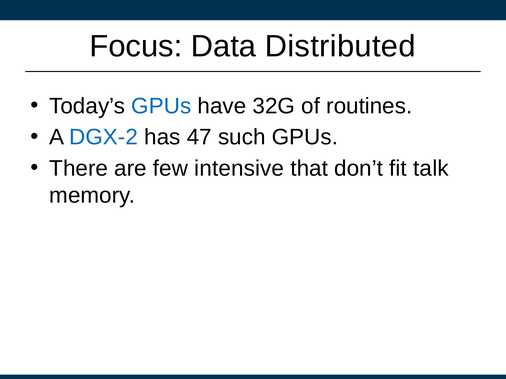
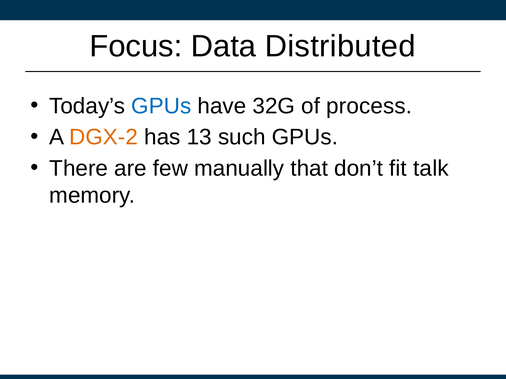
routines: routines -> process (369, 106)
DGX-2 colour: blue -> orange (104, 137)
47: 47 -> 13 (199, 137)
intensive: intensive -> manually (239, 169)
